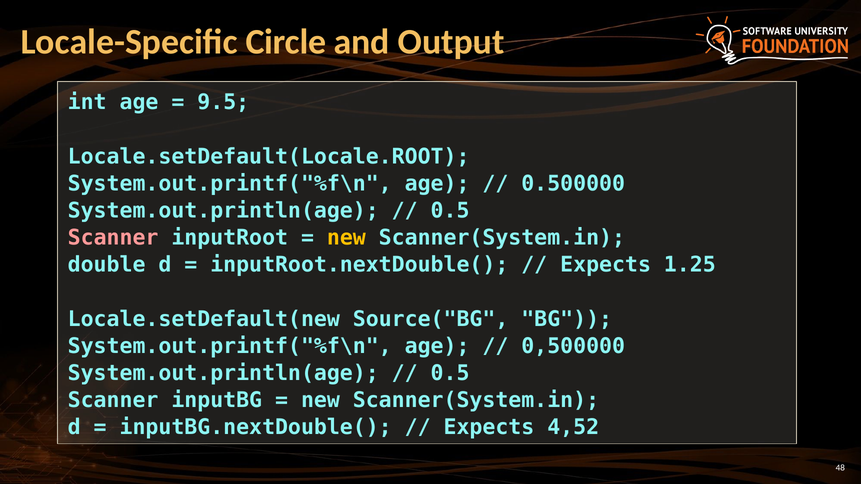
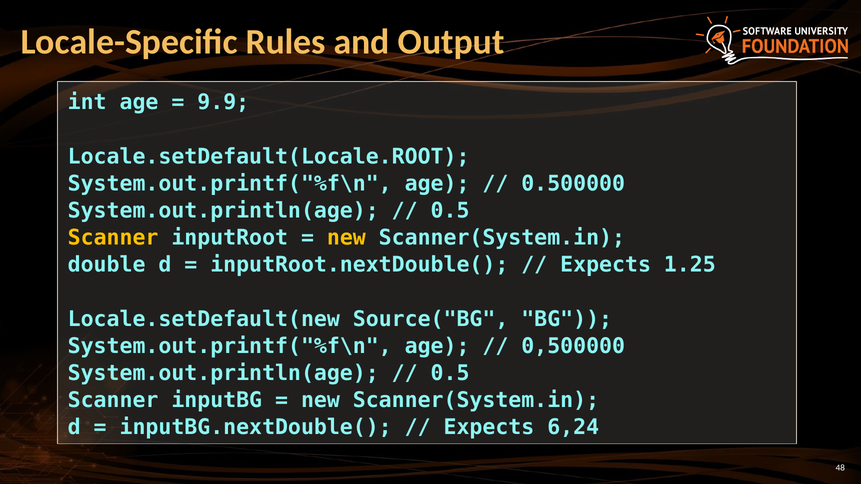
Circle: Circle -> Rules (286, 42)
9.5: 9.5 -> 9.9 (223, 102)
Scanner colour: pink -> yellow (113, 238)
4,52: 4,52 -> 6,24 (573, 428)
